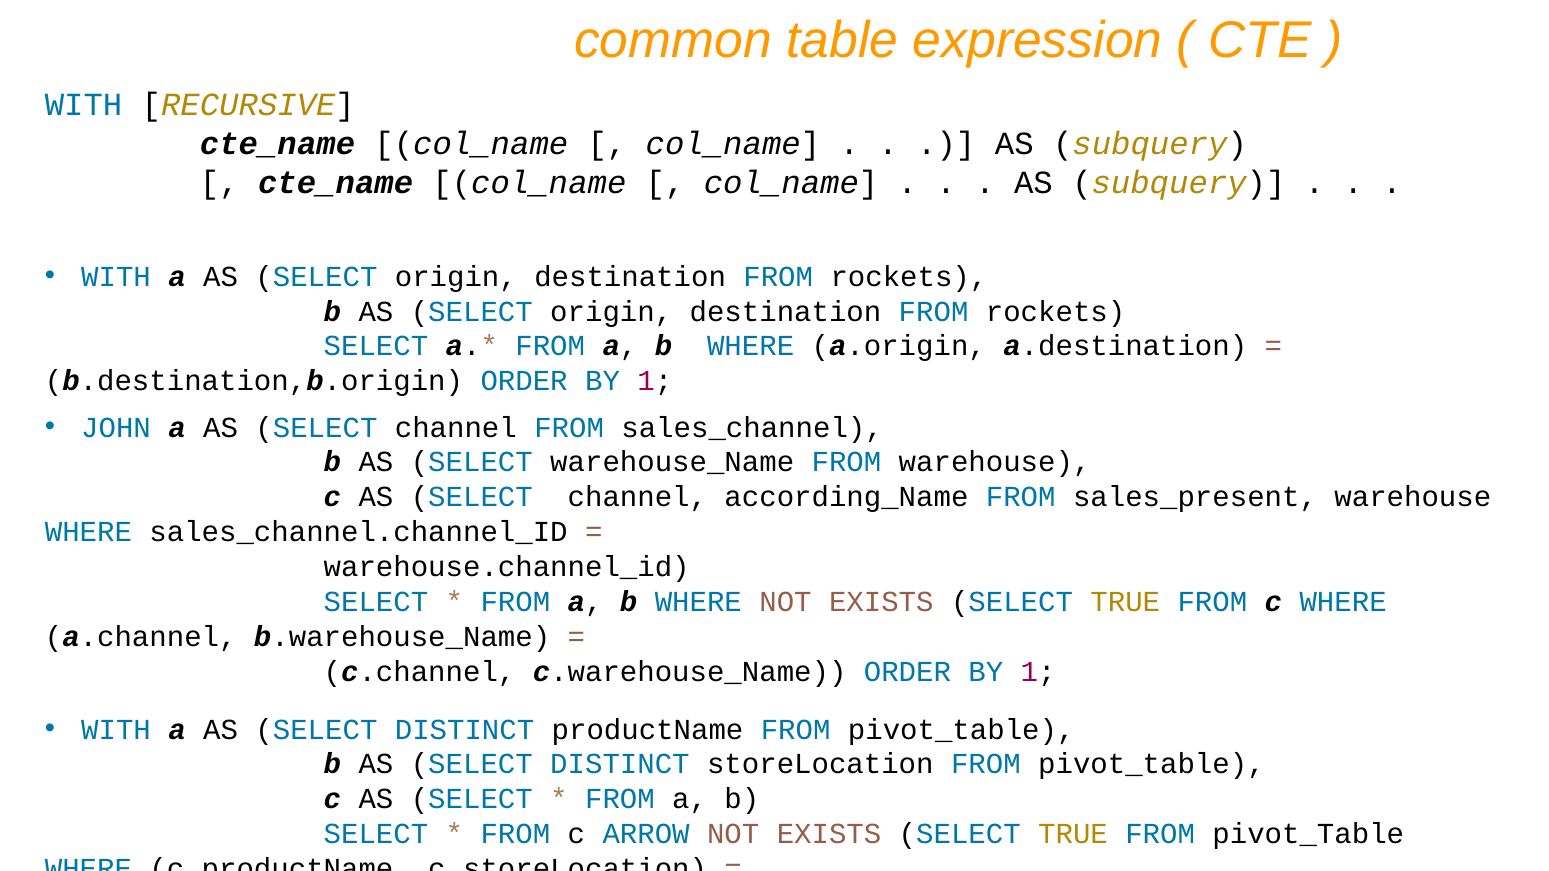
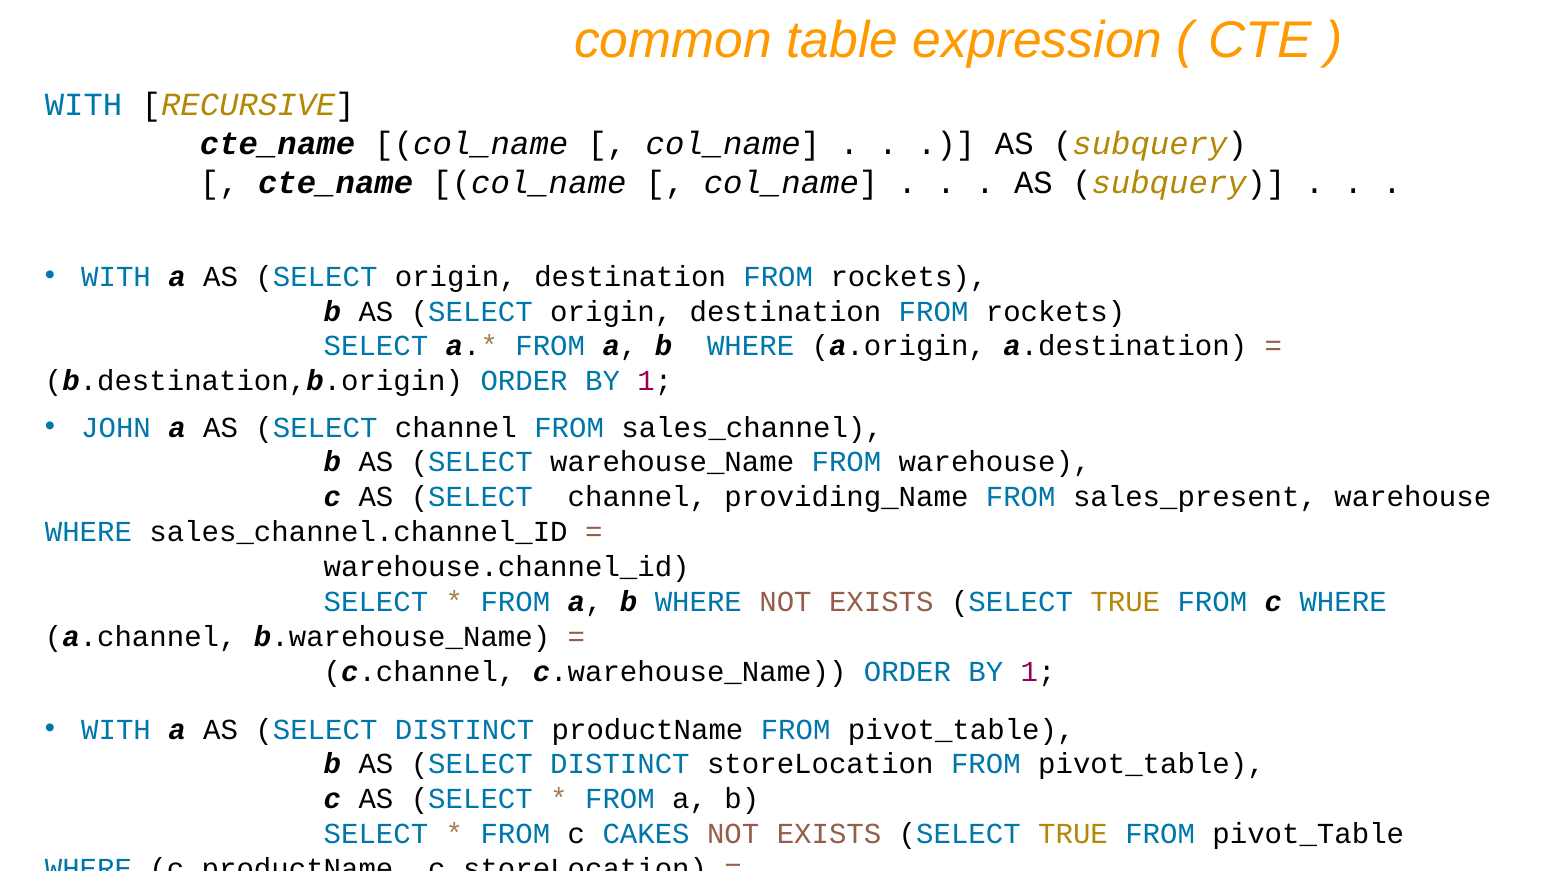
according_Name: according_Name -> providing_Name (846, 497)
ARROW: ARROW -> CAKES (646, 834)
